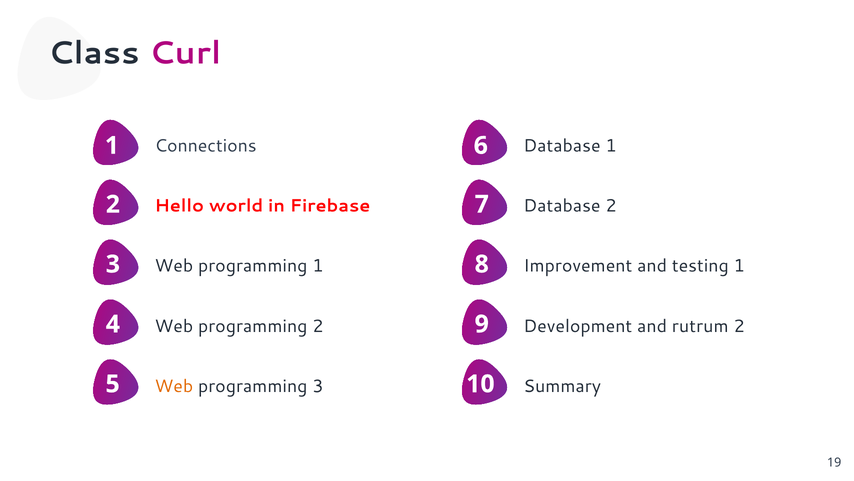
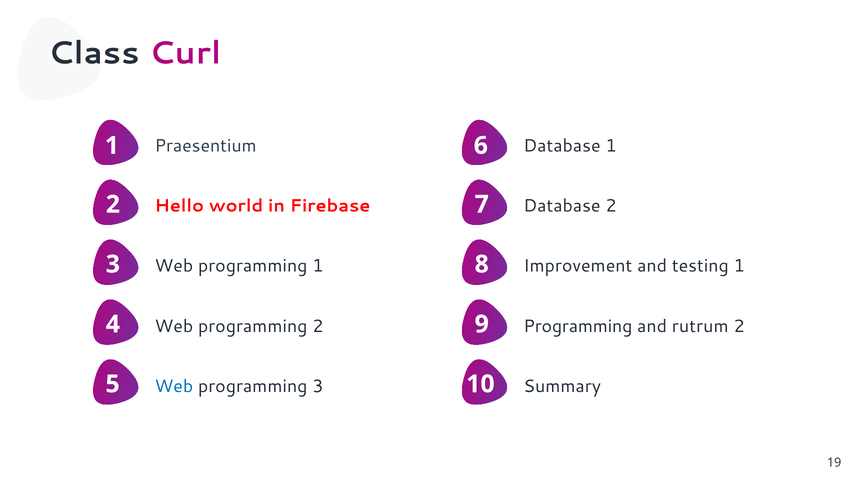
Connections: Connections -> Praesentium (206, 146)
Development: Development -> Programming (578, 326)
Web colour: orange -> blue (174, 386)
